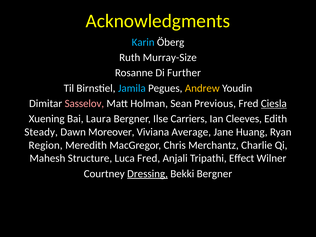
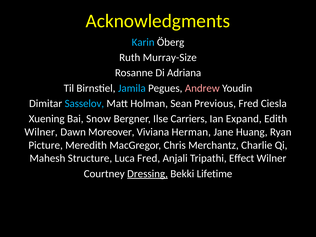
Further: Further -> Adriana (184, 73)
Andrew colour: yellow -> pink (202, 88)
Sasselov colour: pink -> light blue (84, 104)
Ciesla underline: present -> none (274, 104)
Laura: Laura -> Snow (99, 119)
Cleeves: Cleeves -> Expand (244, 119)
Steady: Steady -> Wilner (41, 132)
Average: Average -> Herman (191, 132)
Region: Region -> Picture (46, 145)
Bekki Bergner: Bergner -> Lifetime (214, 174)
